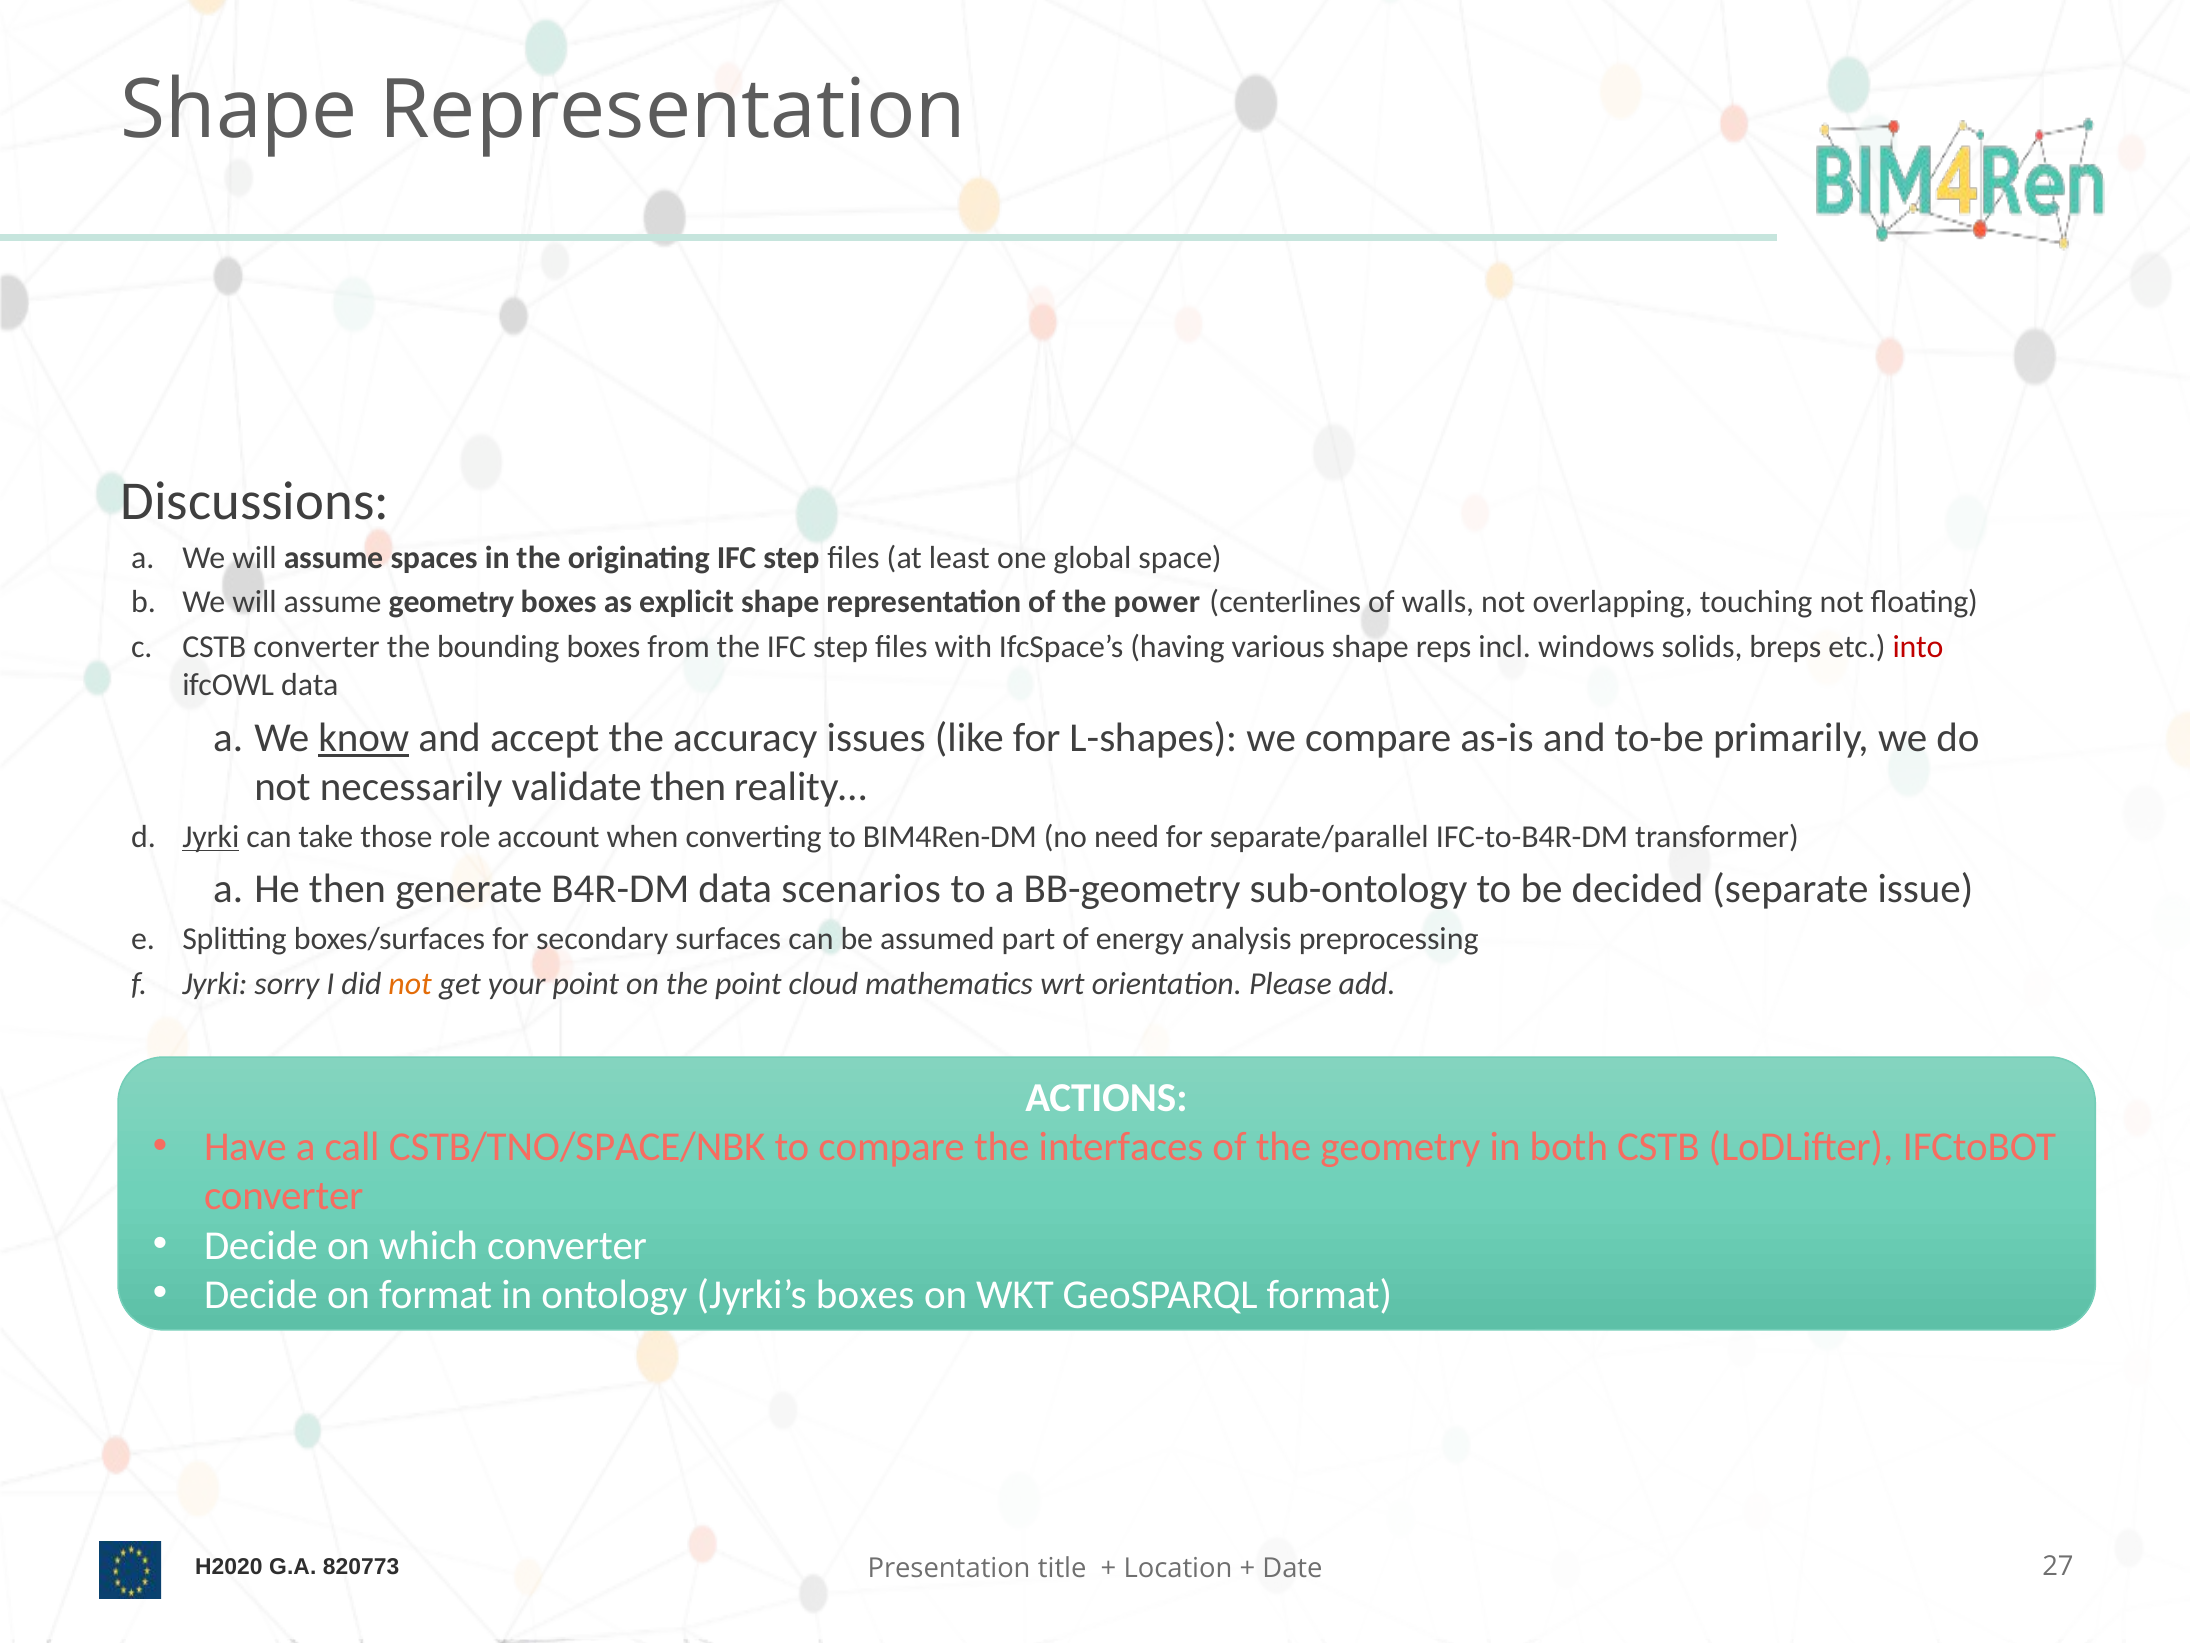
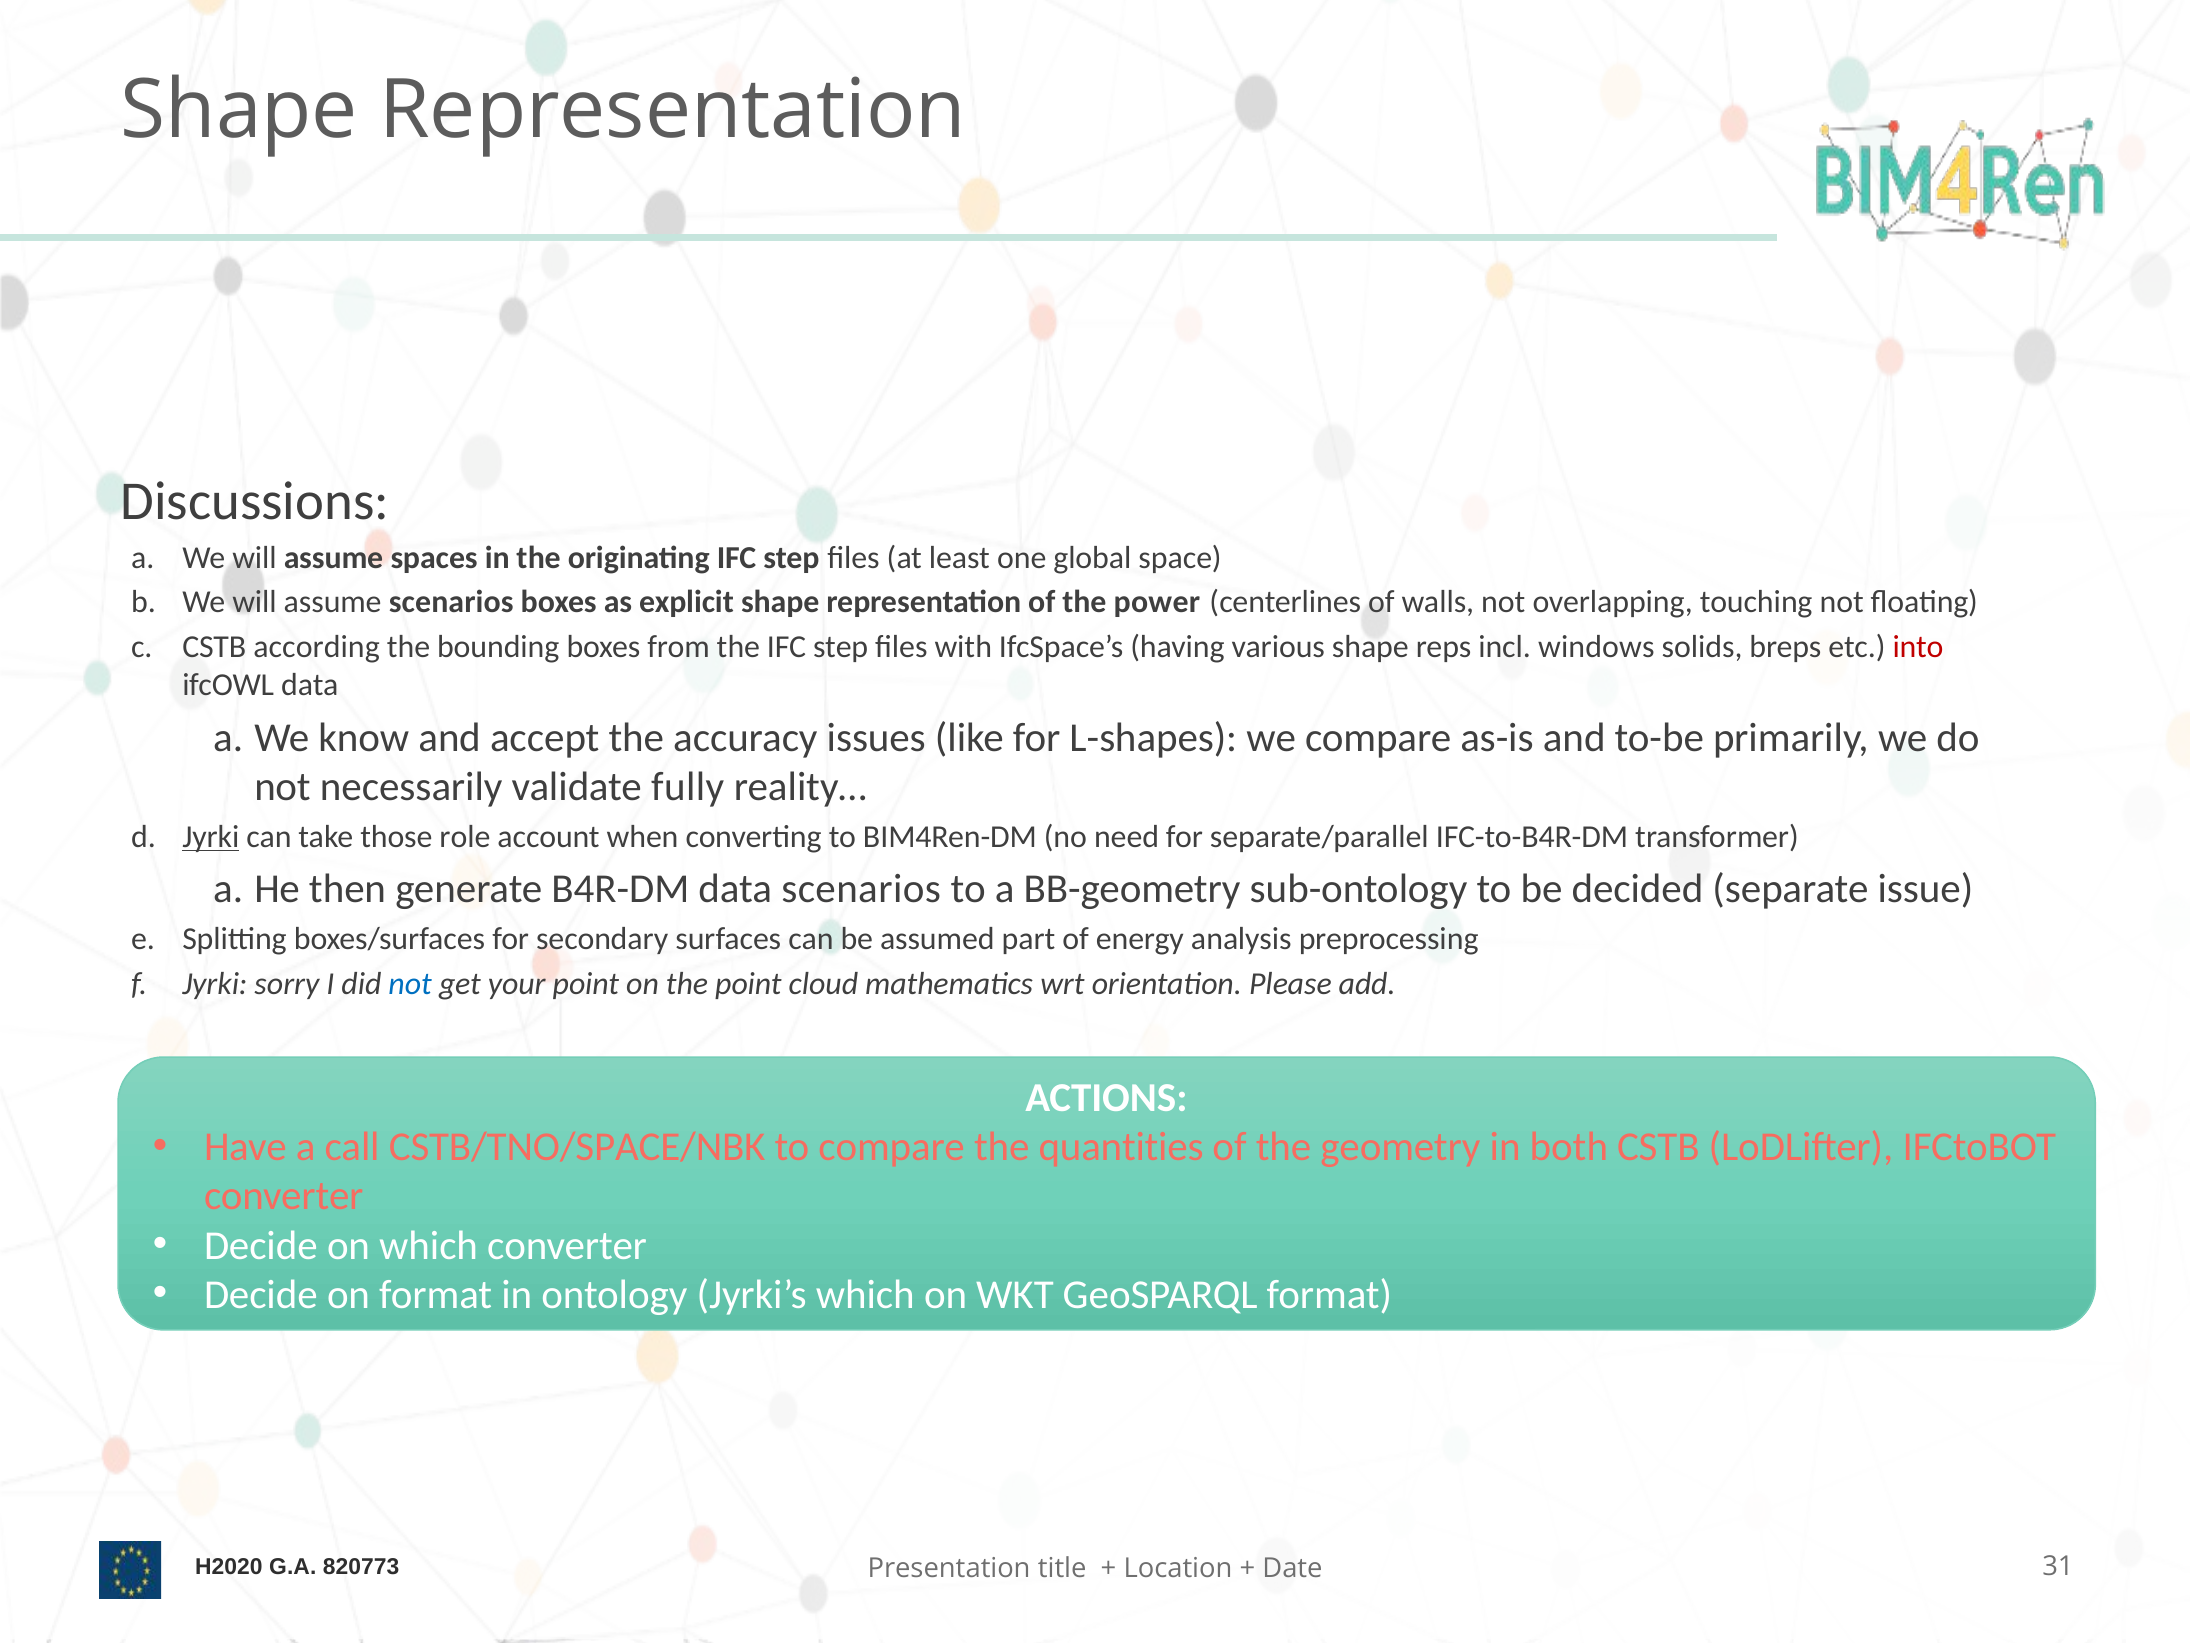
assume geometry: geometry -> scenarios (451, 602)
CSTB converter: converter -> according (317, 647)
know underline: present -> none (364, 738)
validate then: then -> fully (688, 787)
not colour: orange -> blue (410, 983)
interfaces: interfaces -> quantities (1121, 1147)
Jyrki’s boxes: boxes -> which (865, 1294)
27: 27 -> 31 (2058, 1566)
